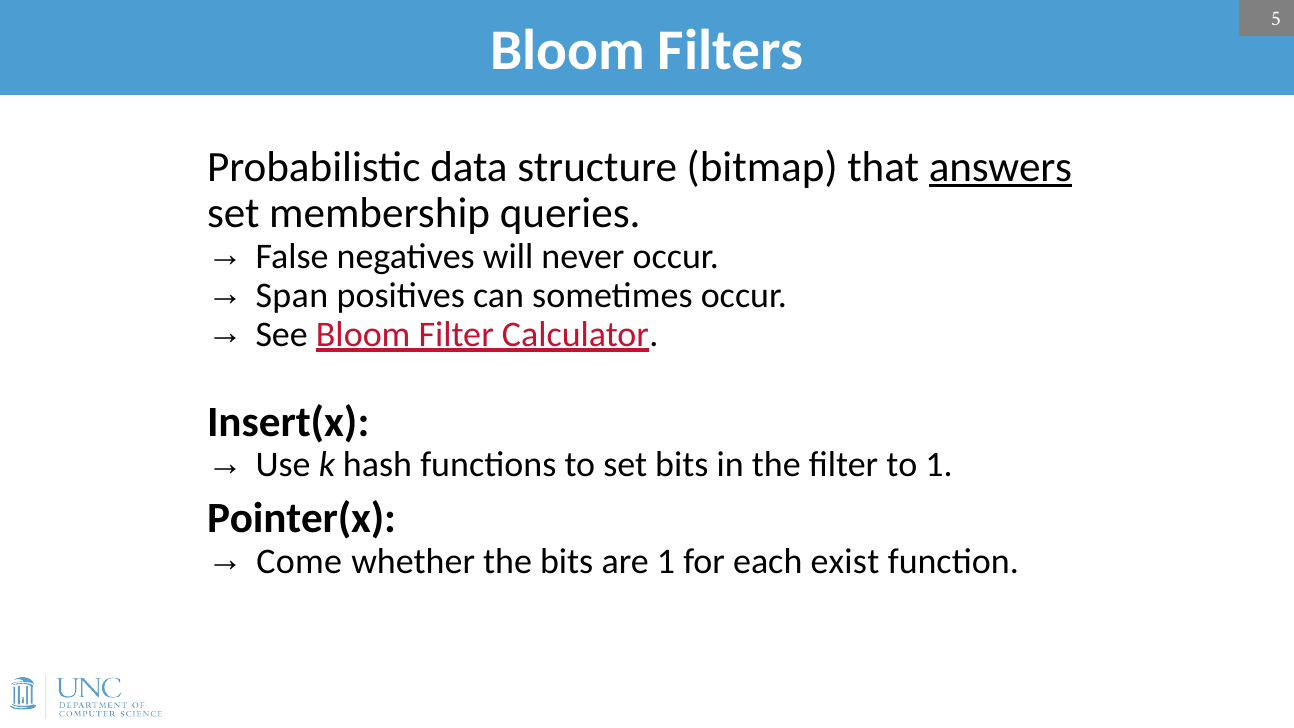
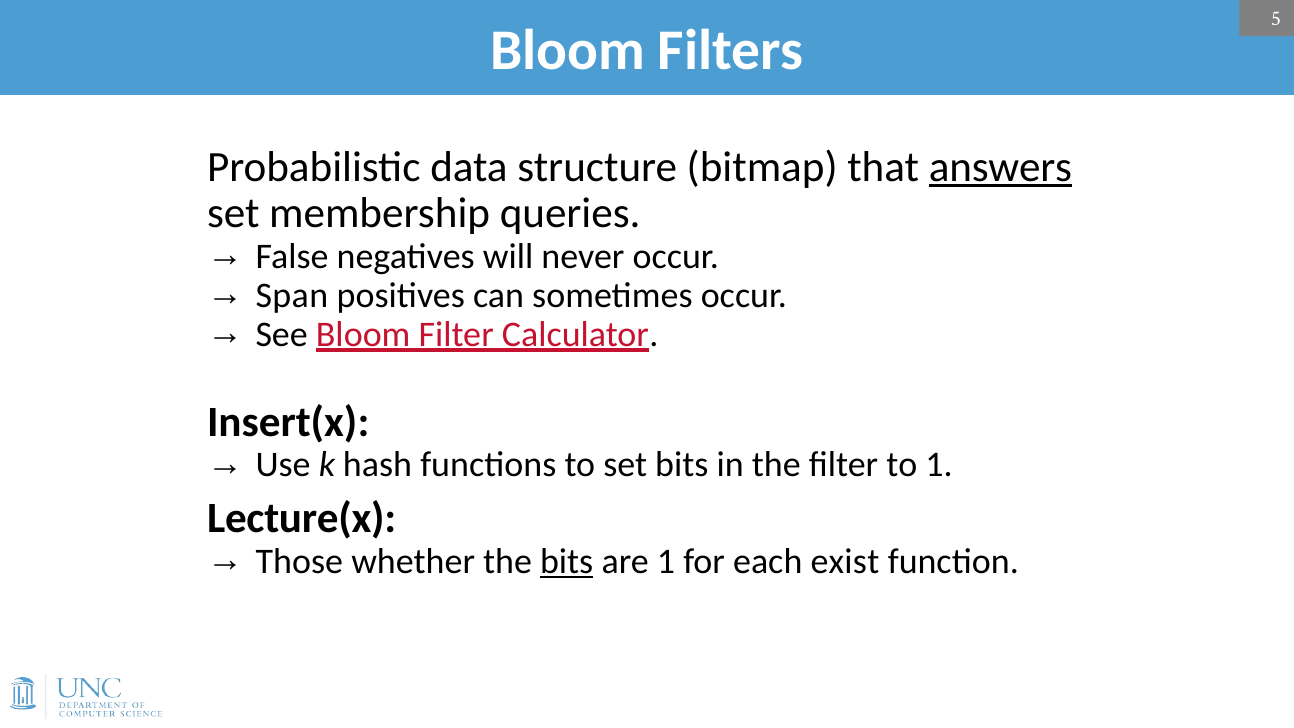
Pointer(x: Pointer(x -> Lecture(x (302, 518)
Come: Come -> Those (299, 561)
bits underline: none -> present (567, 561)
